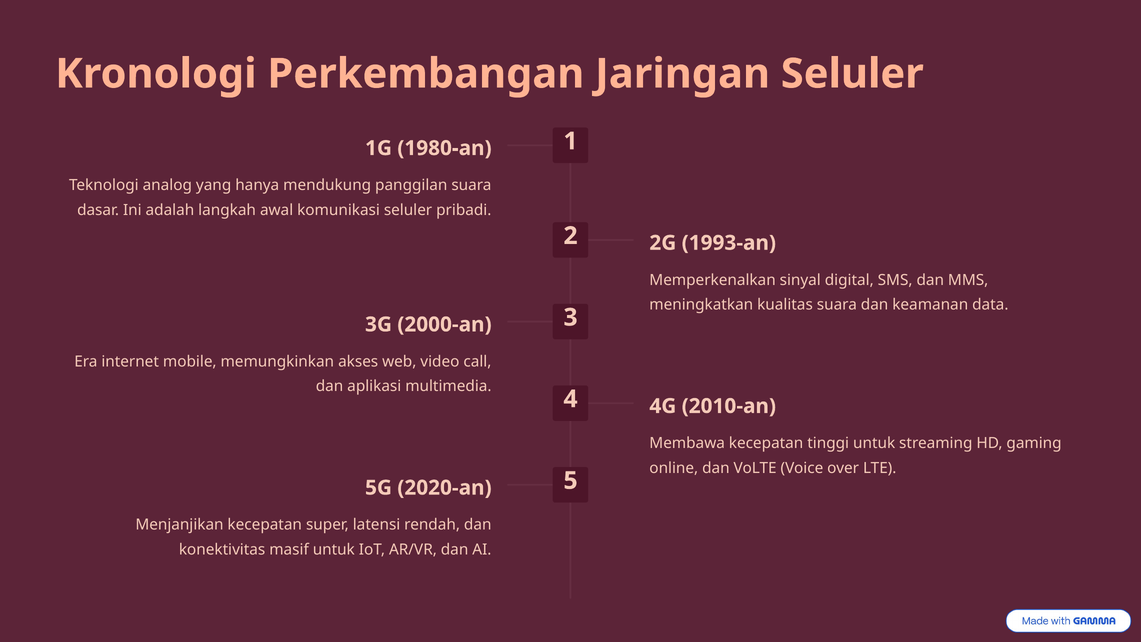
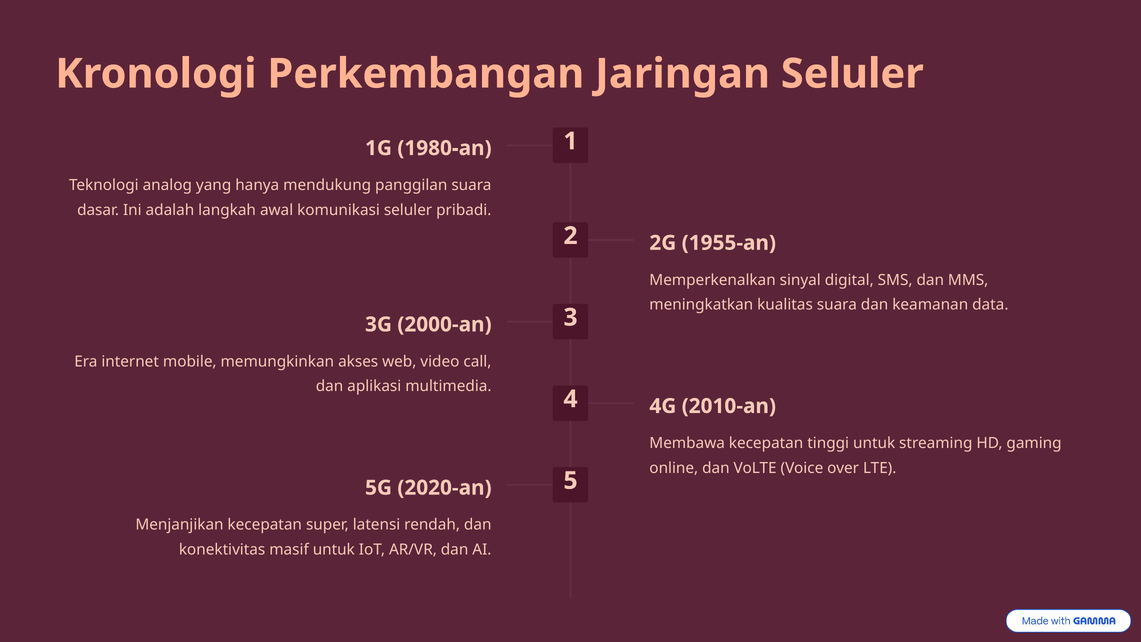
1993-an: 1993-an -> 1955-an (729, 243)
